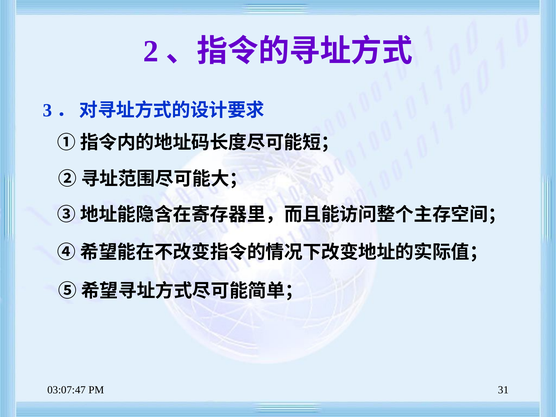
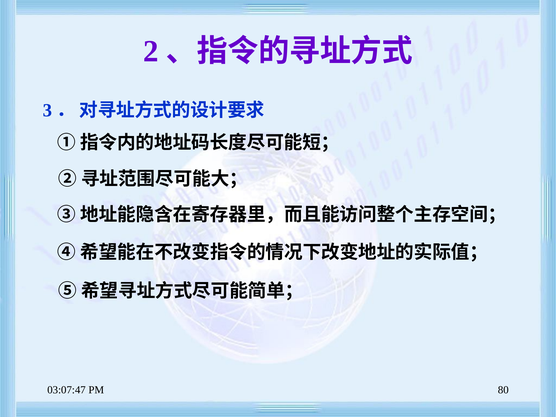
31: 31 -> 80 (503, 390)
